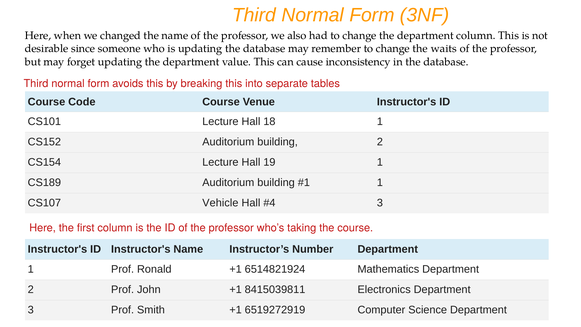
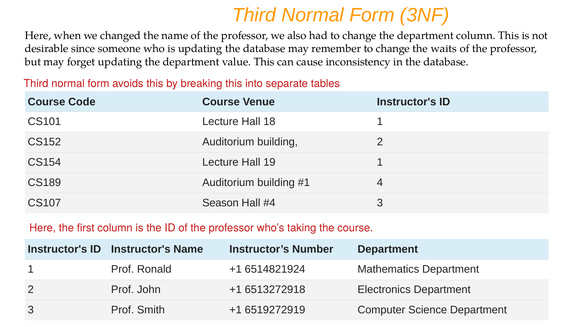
1: 1 -> 4 (380, 183)
Vehicle: Vehicle -> Season (220, 203)
8415039811: 8415039811 -> 6513272918 (275, 289)
